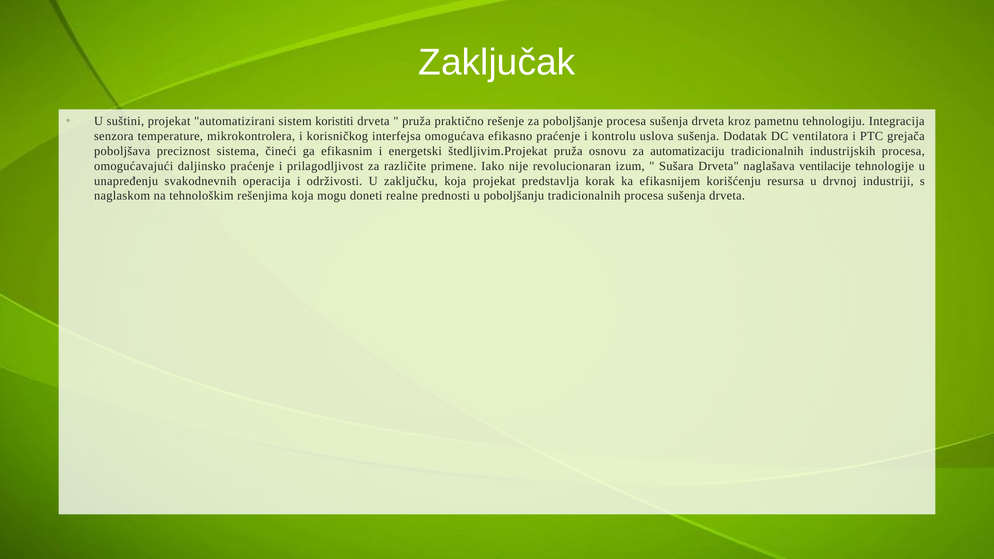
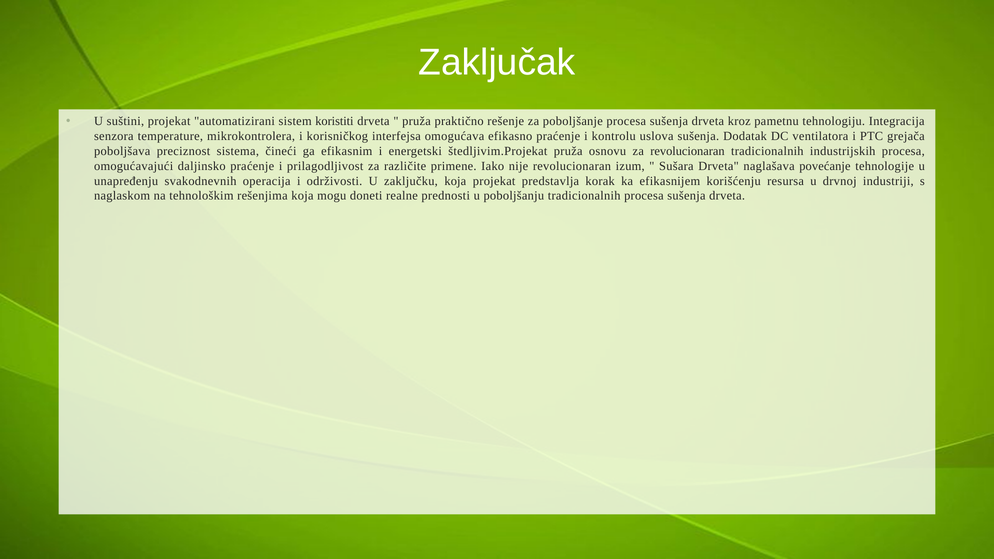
za automatizaciju: automatizaciju -> revolucionaran (687, 151)
ventilacije: ventilacije -> povećanje (825, 166)
